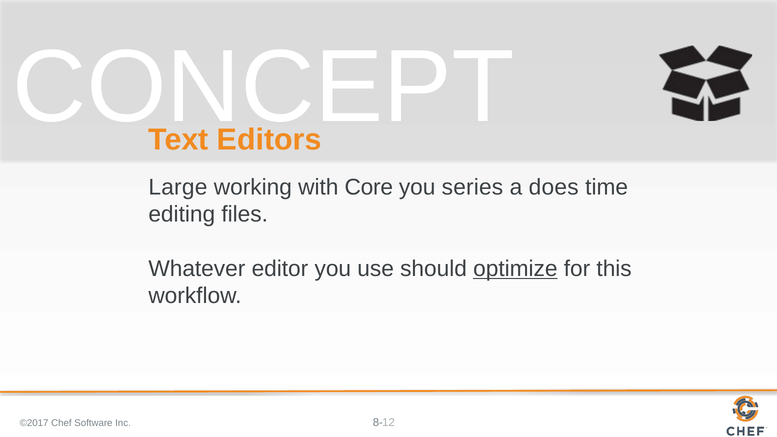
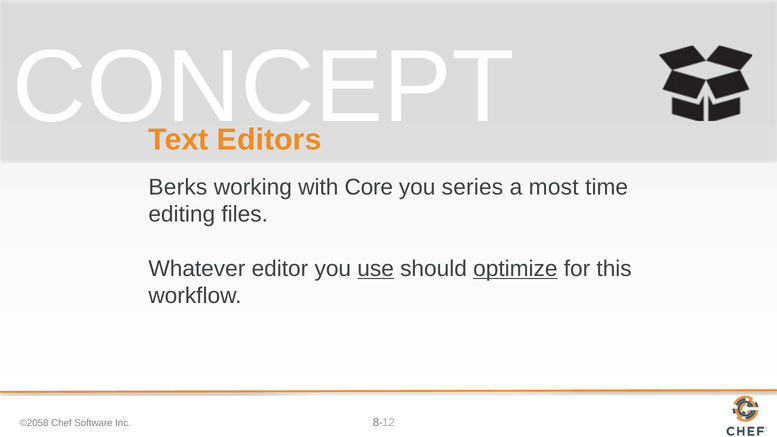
Large: Large -> Berks (178, 187)
does: does -> most (554, 187)
use underline: none -> present (376, 269)
©2017: ©2017 -> ©2058 (34, 423)
